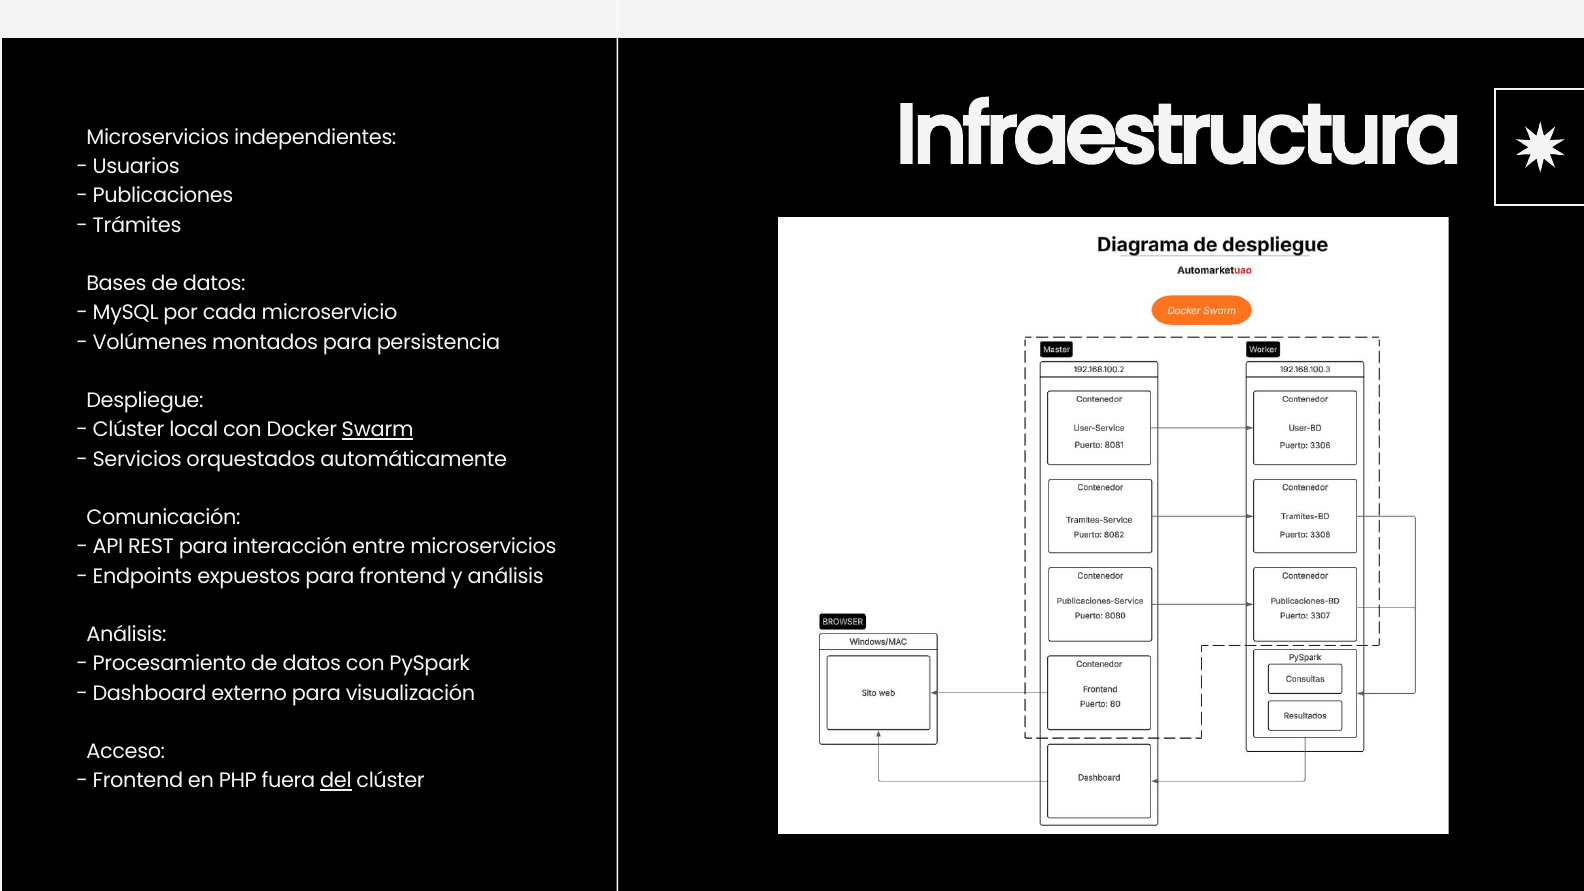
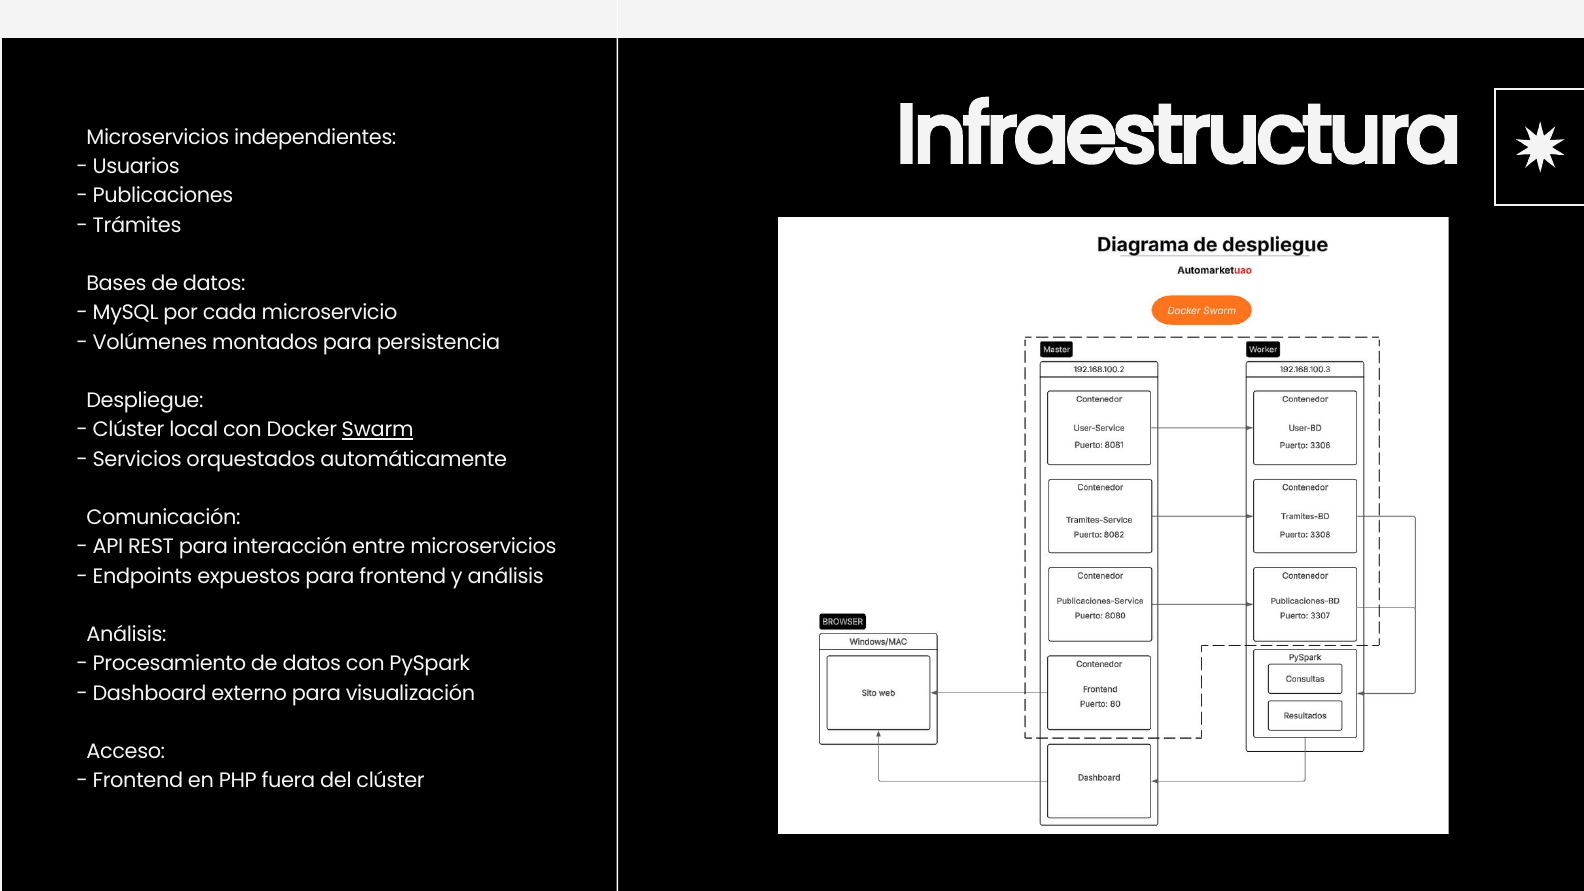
del underline: present -> none (336, 781)
